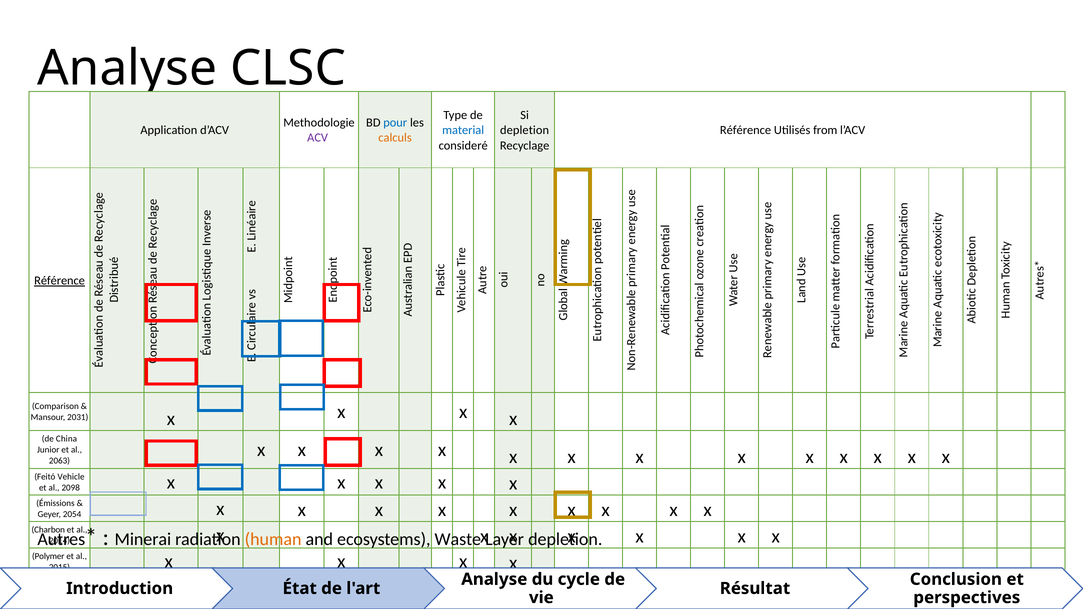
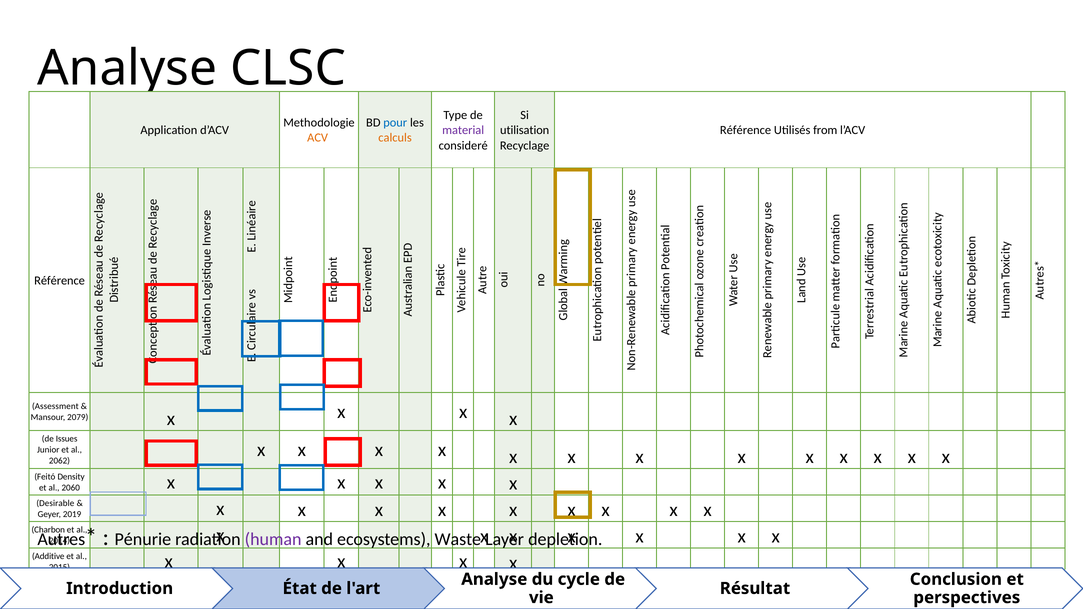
material colour: blue -> purple (463, 130)
depletion: depletion -> utilisation (525, 130)
ACV colour: purple -> orange (318, 138)
Référence underline: present -> none (60, 281)
Comparison: Comparison -> Assessment (55, 406)
2031: 2031 -> 2079 (78, 418)
China: China -> Issues (67, 439)
2063: 2063 -> 2062 (59, 461)
Vehicle: Vehicle -> Density (71, 477)
2098: 2098 -> 2060 (71, 488)
Émissions: Émissions -> Desirable (55, 503)
Geyer 2054: 2054 -> 2019 (72, 514)
Minerai: Minerai -> Pénurie (143, 540)
human colour: orange -> purple (273, 540)
Polymer: Polymer -> Additive (48, 556)
